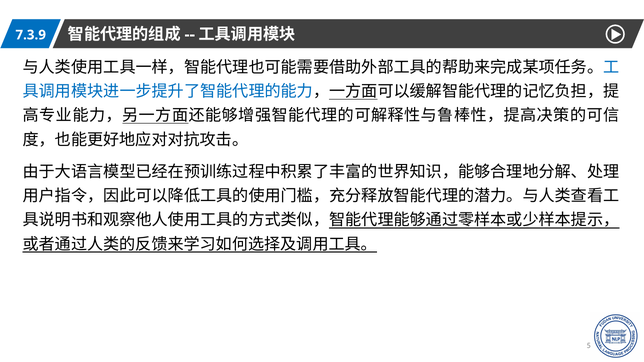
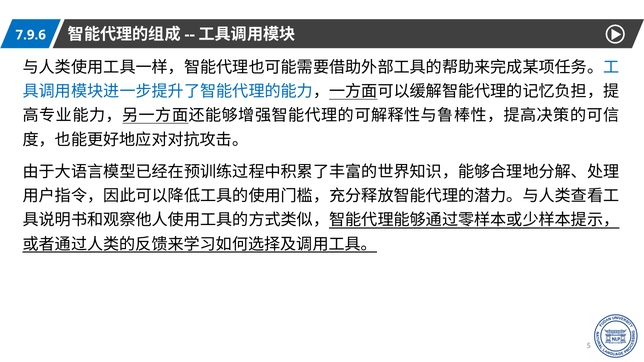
7.3.9: 7.3.9 -> 7.9.6 (31, 35)
